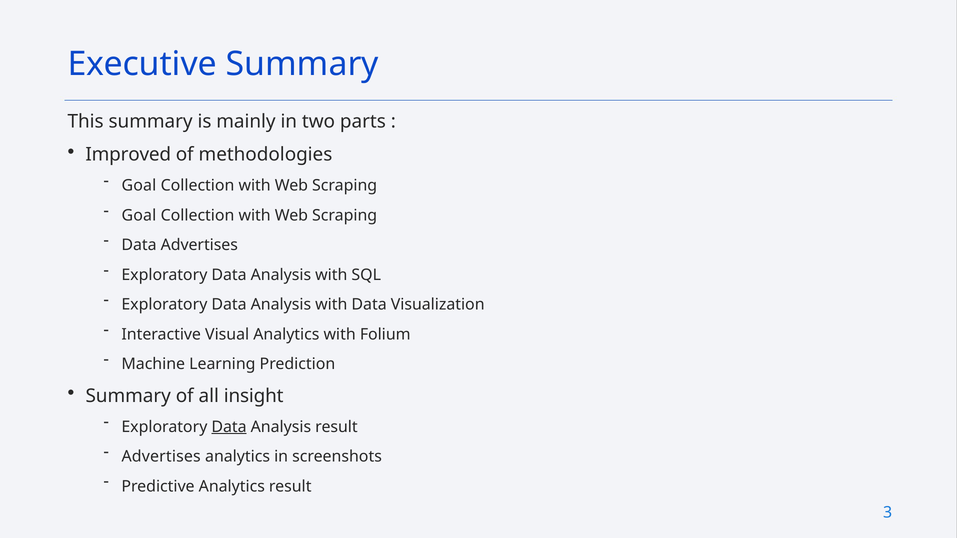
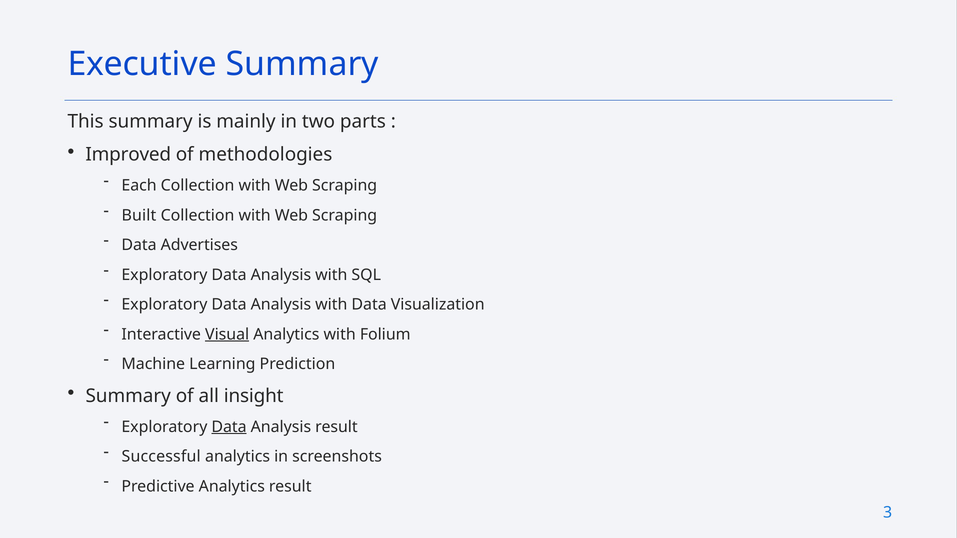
Goal: Goal -> Each (139, 186)
Goal: Goal -> Built (139, 216)
Visual underline: none -> present (227, 335)
Advertises: Advertises -> Successful (161, 457)
